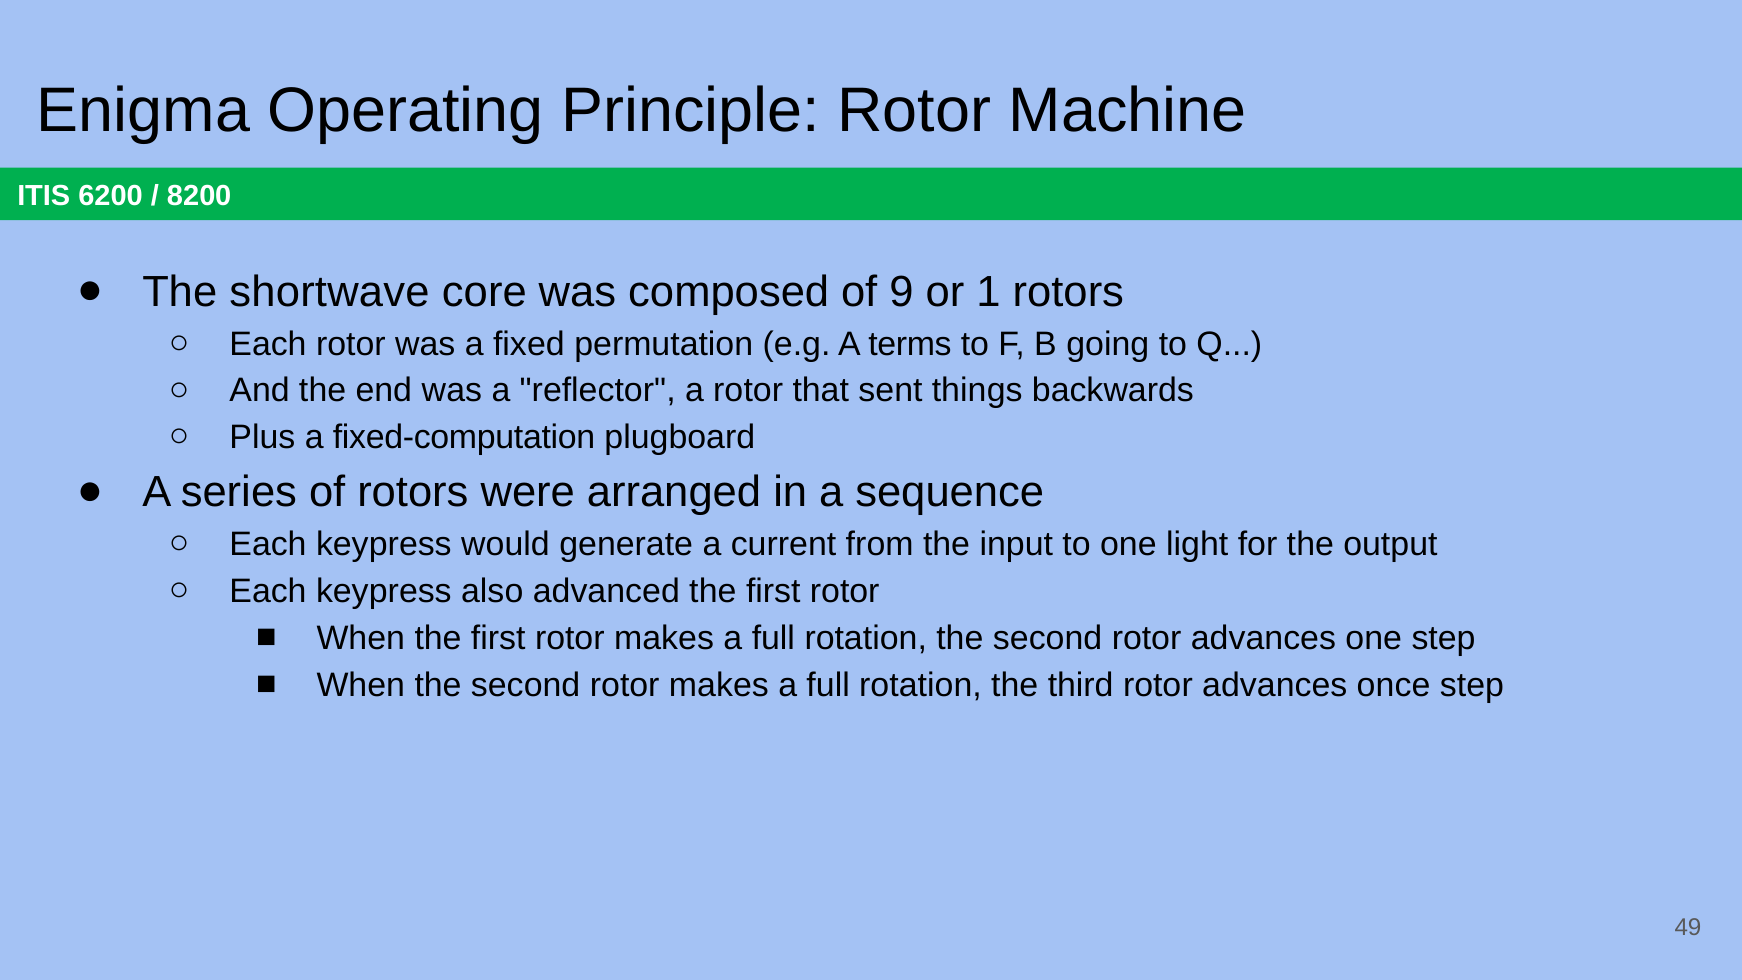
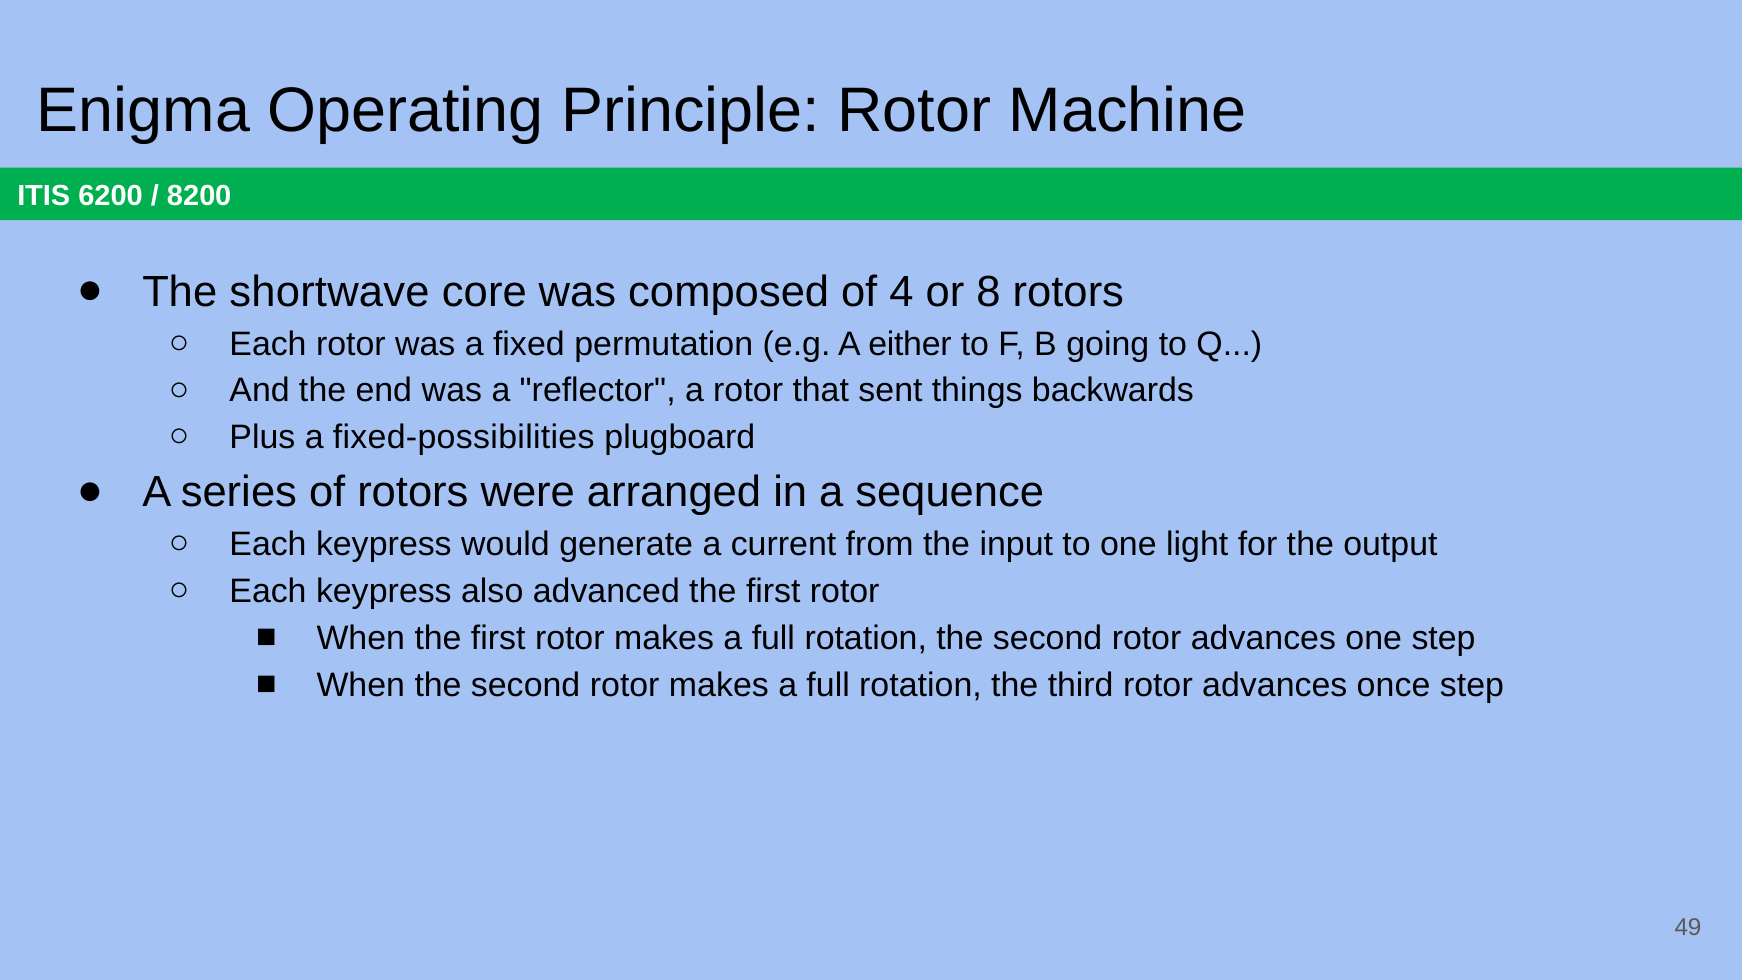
9: 9 -> 4 (902, 292)
1: 1 -> 8 (989, 292)
terms: terms -> either (910, 344)
fixed-computation: fixed-computation -> fixed-possibilities (464, 438)
